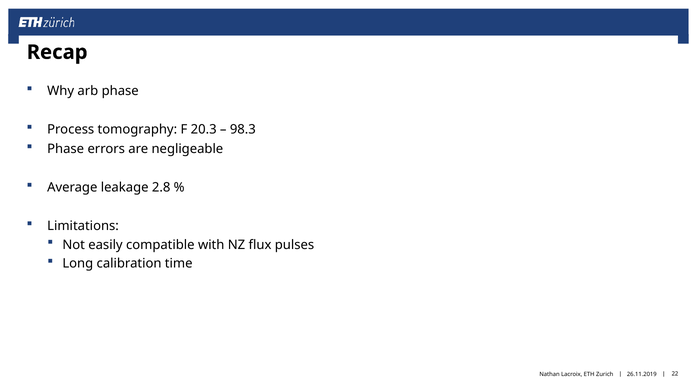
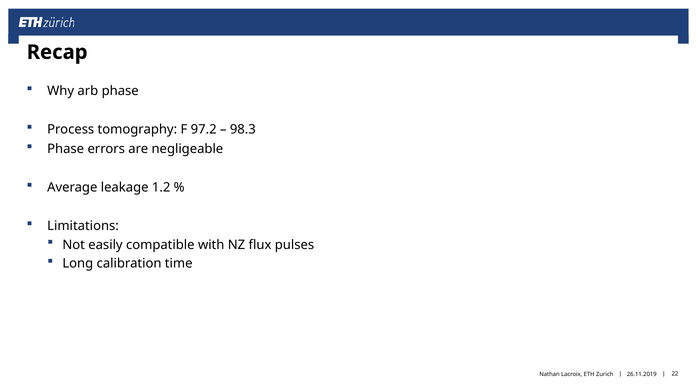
20.3: 20.3 -> 97.2 (204, 130)
2.8: 2.8 -> 1.2 (161, 188)
